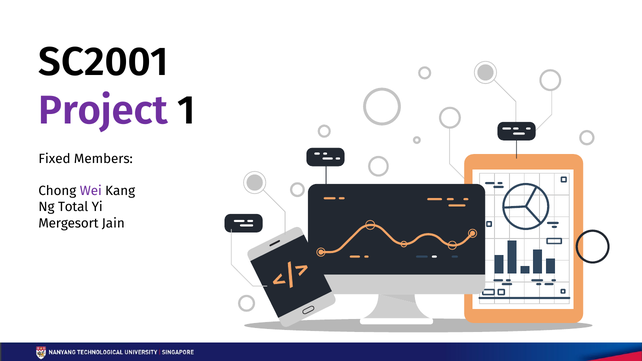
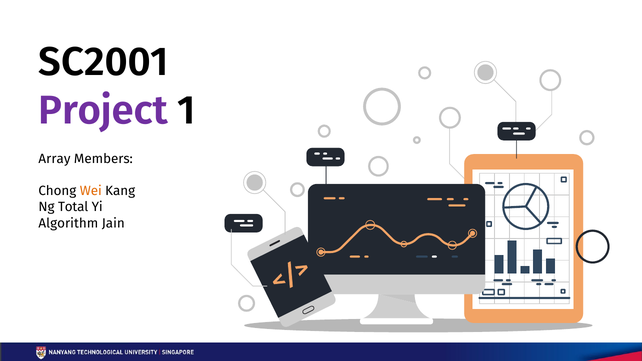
Fixed: Fixed -> Array (54, 159)
Wei colour: purple -> orange (91, 191)
Mergesort: Mergesort -> Algorithm (68, 223)
